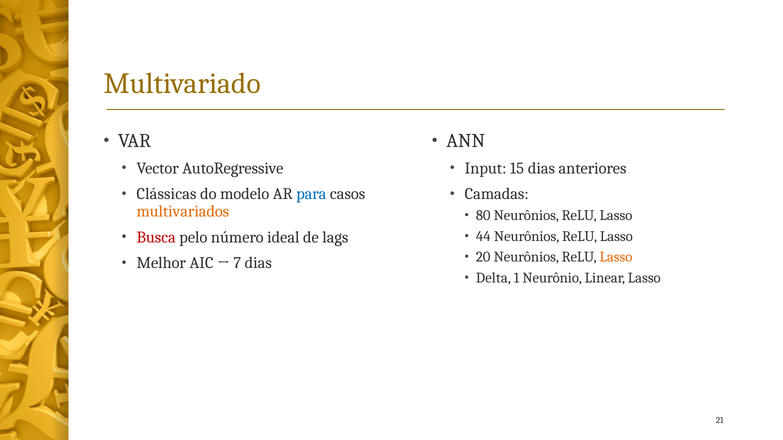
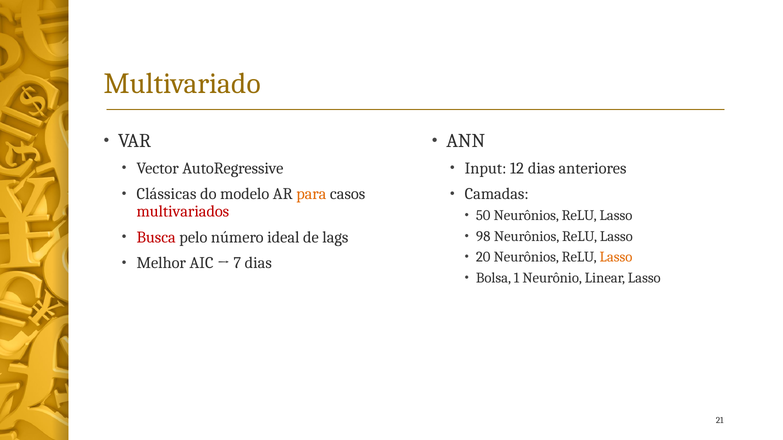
15: 15 -> 12 (517, 168)
para colour: blue -> orange (311, 194)
multivariados colour: orange -> red (183, 212)
80: 80 -> 50 (483, 216)
44: 44 -> 98 (483, 237)
Delta: Delta -> Bolsa (494, 278)
